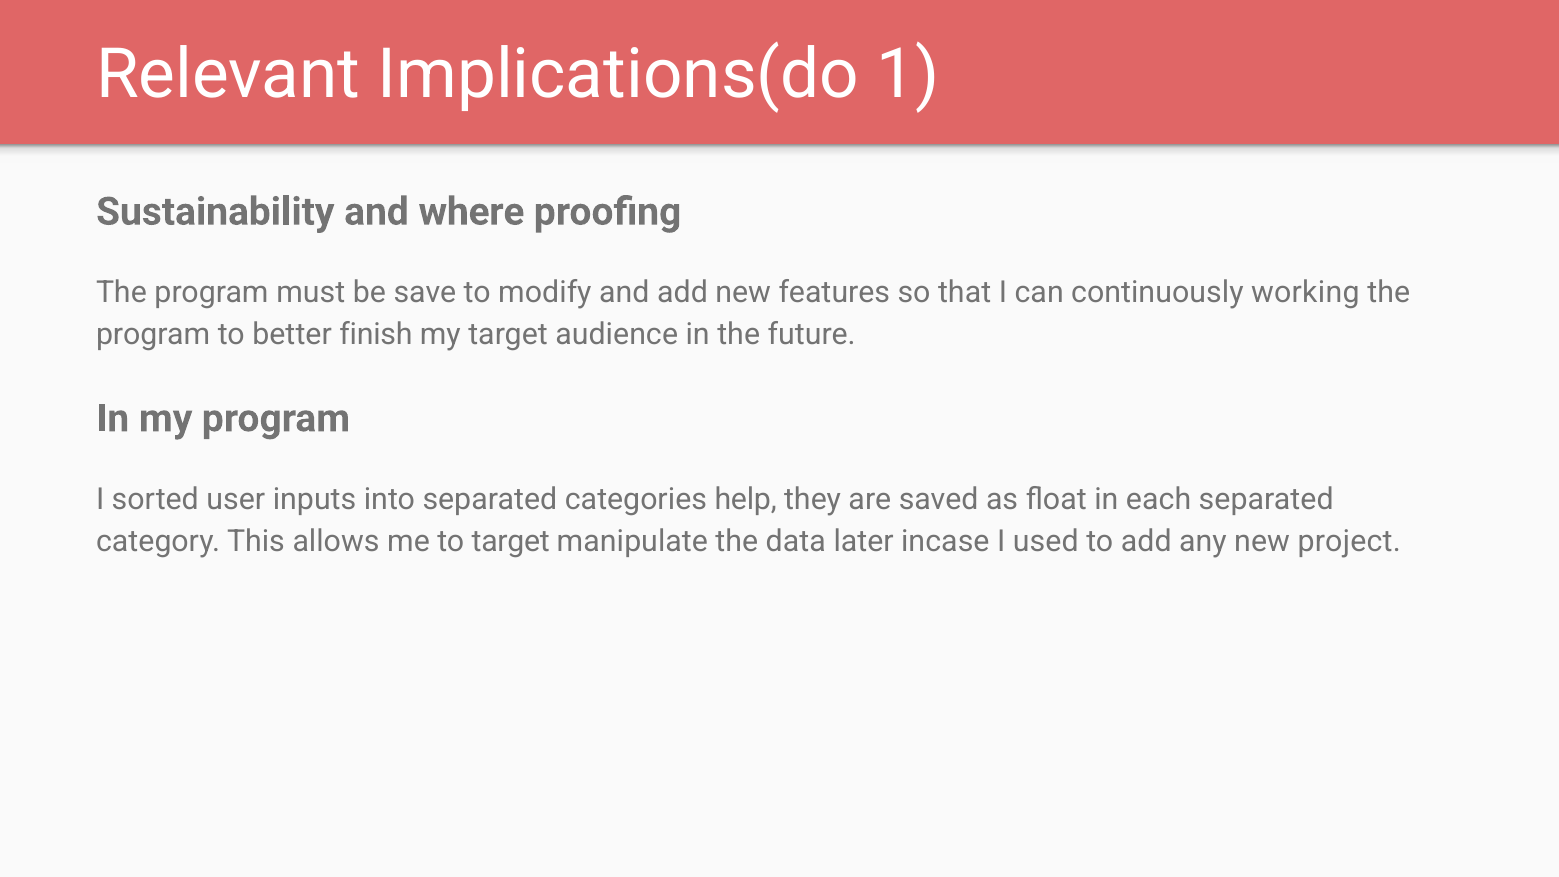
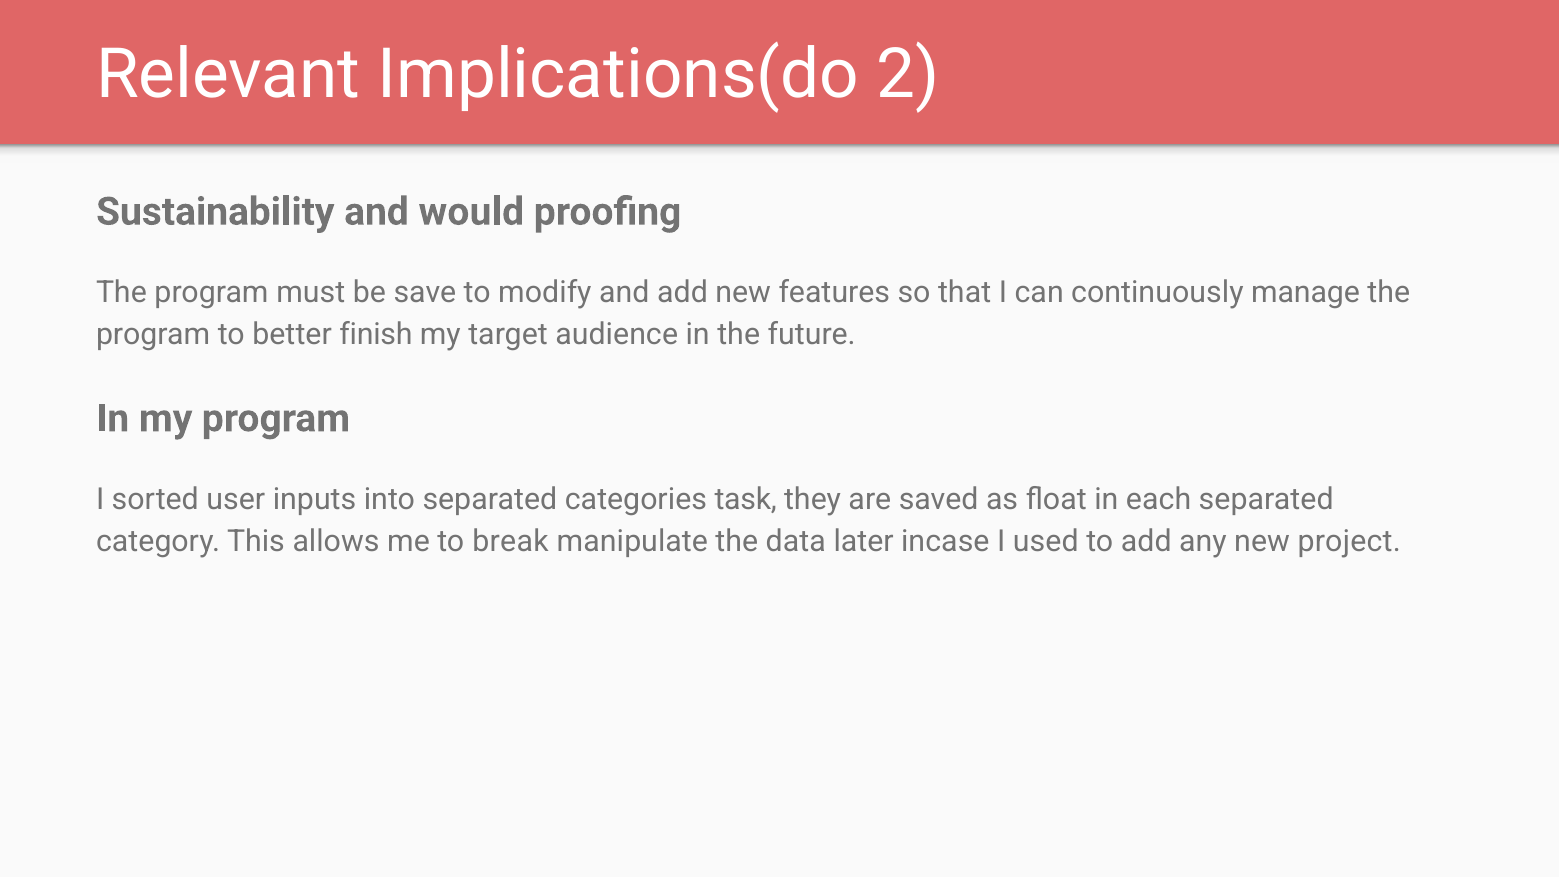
1: 1 -> 2 (908, 75)
where: where -> would (471, 212)
working: working -> manage (1305, 293)
help: help -> task (746, 499)
to target: target -> break (510, 541)
